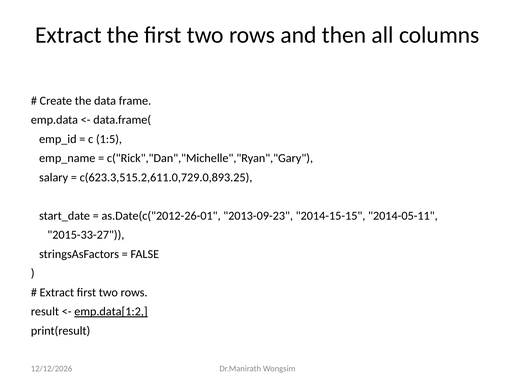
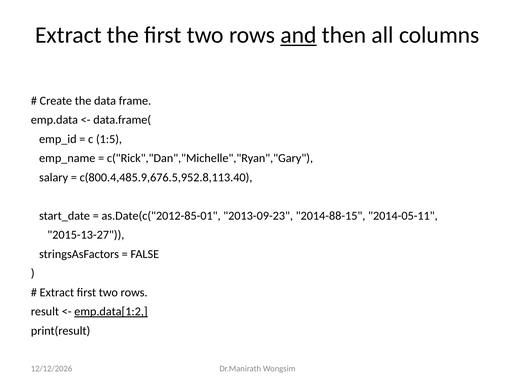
and underline: none -> present (299, 35)
c(623.3,515.2,611.0,729.0,893.25: c(623.3,515.2,611.0,729.0,893.25 -> c(800.4,485.9,676.5,952.8,113.40 (166, 178)
as.Date(c("2012-26-01: as.Date(c("2012-26-01 -> as.Date(c("2012-85-01 (161, 216)
2014-15-15: 2014-15-15 -> 2014-88-15 (331, 216)
2015-33-27: 2015-33-27 -> 2015-13-27 (86, 235)
